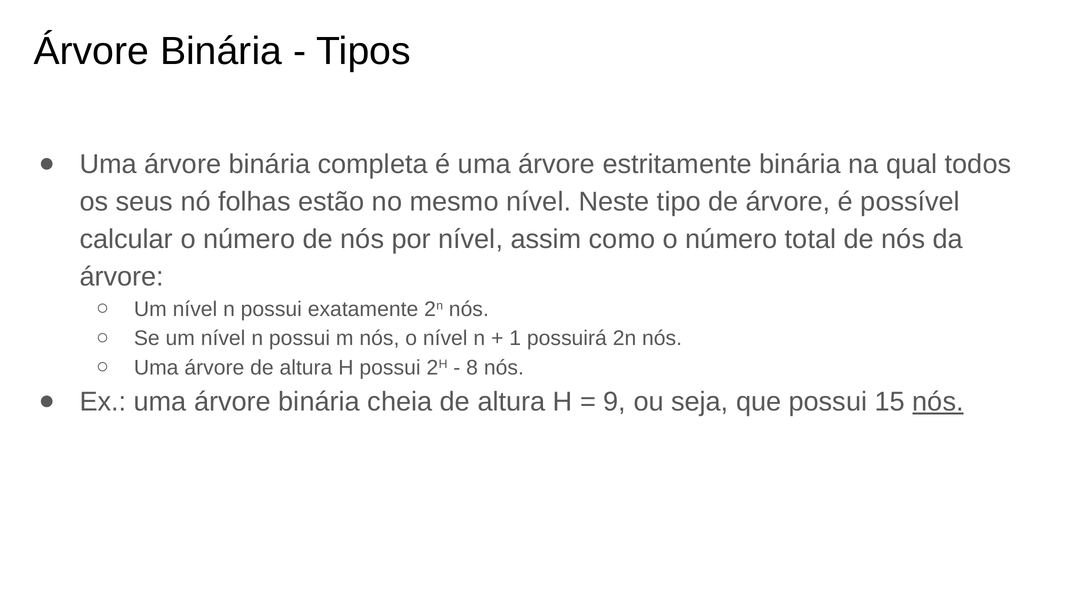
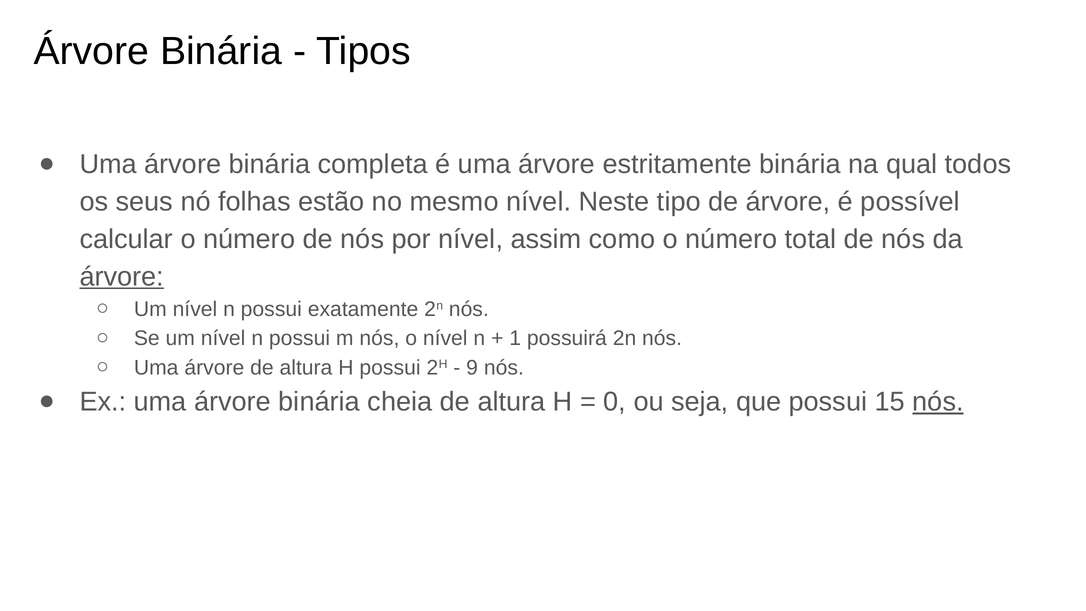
árvore underline: none -> present (122, 277)
8: 8 -> 9 (472, 367)
9: 9 -> 0 (615, 402)
